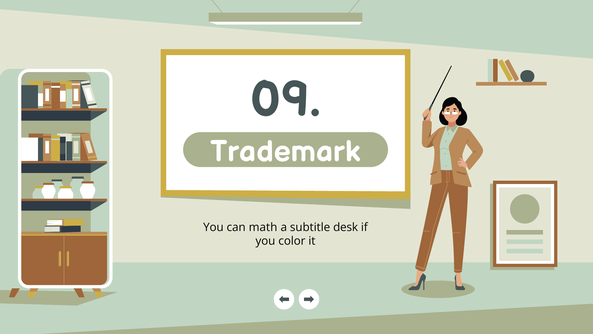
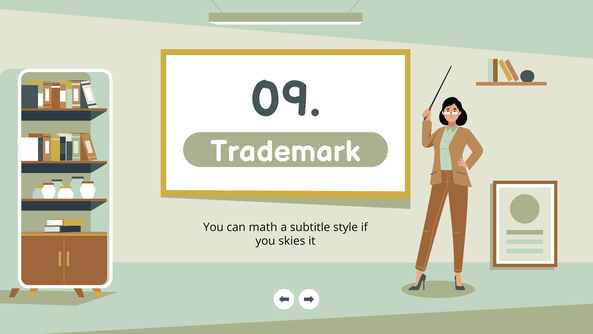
desk: desk -> style (346, 227)
color: color -> skies (292, 241)
